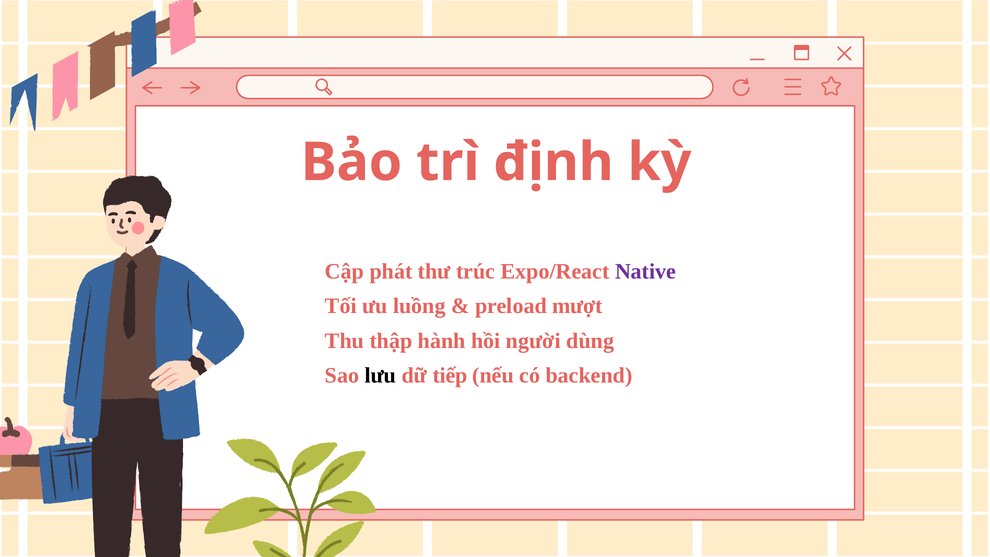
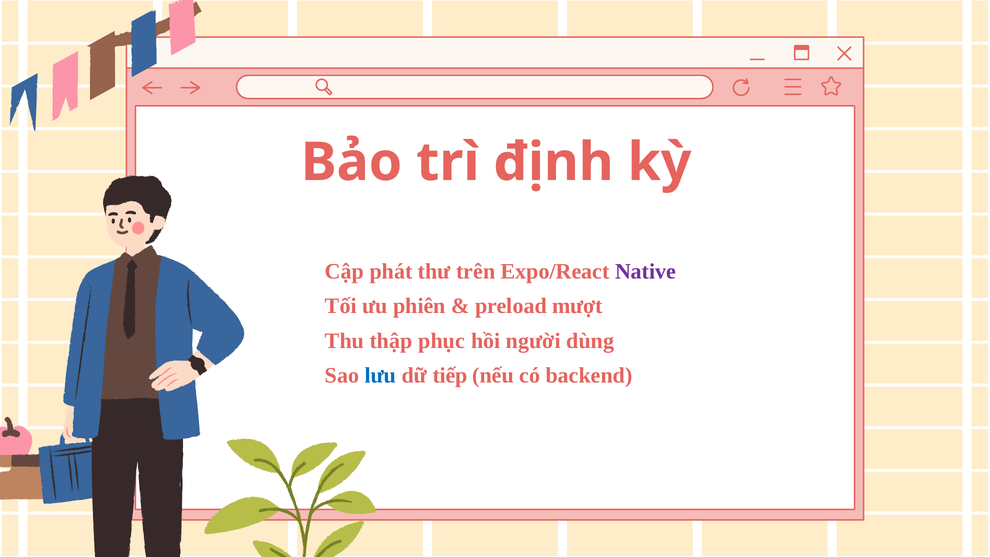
trúc: trúc -> trên (476, 271)
luồng: luồng -> phiên (419, 306)
hành: hành -> phục (442, 341)
lưu colour: black -> blue (380, 375)
